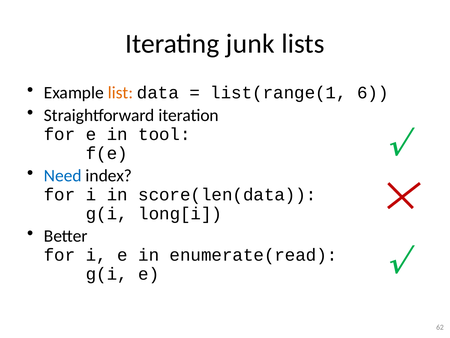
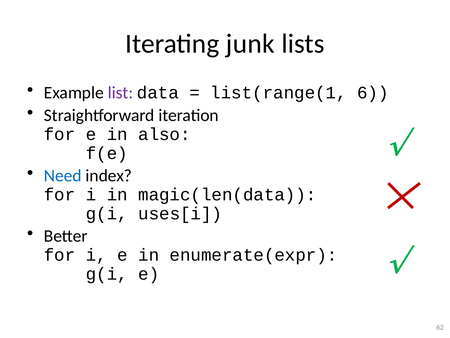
list colour: orange -> purple (120, 93)
tool: tool -> also (164, 134)
score(len(data: score(len(data -> magic(len(data (227, 194)
long[i: long[i -> uses[i (180, 213)
enumerate(read: enumerate(read -> enumerate(expr (254, 255)
